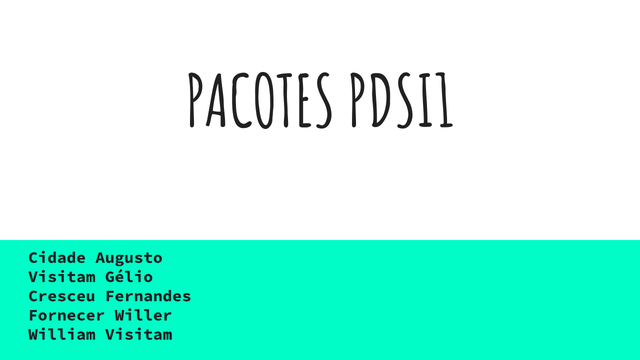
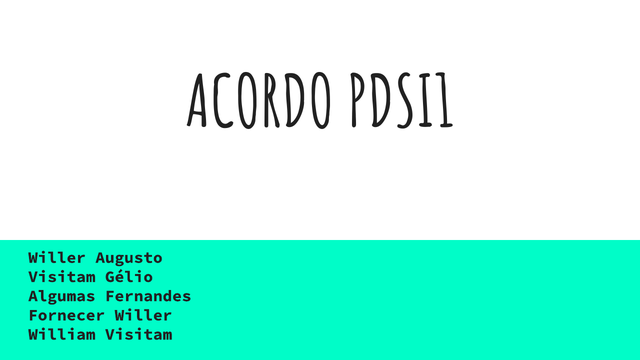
PACOTES: PACOTES -> ACORDO (260, 104)
Cidade: Cidade -> Willer (57, 258)
Cresceu: Cresceu -> Algumas (62, 296)
